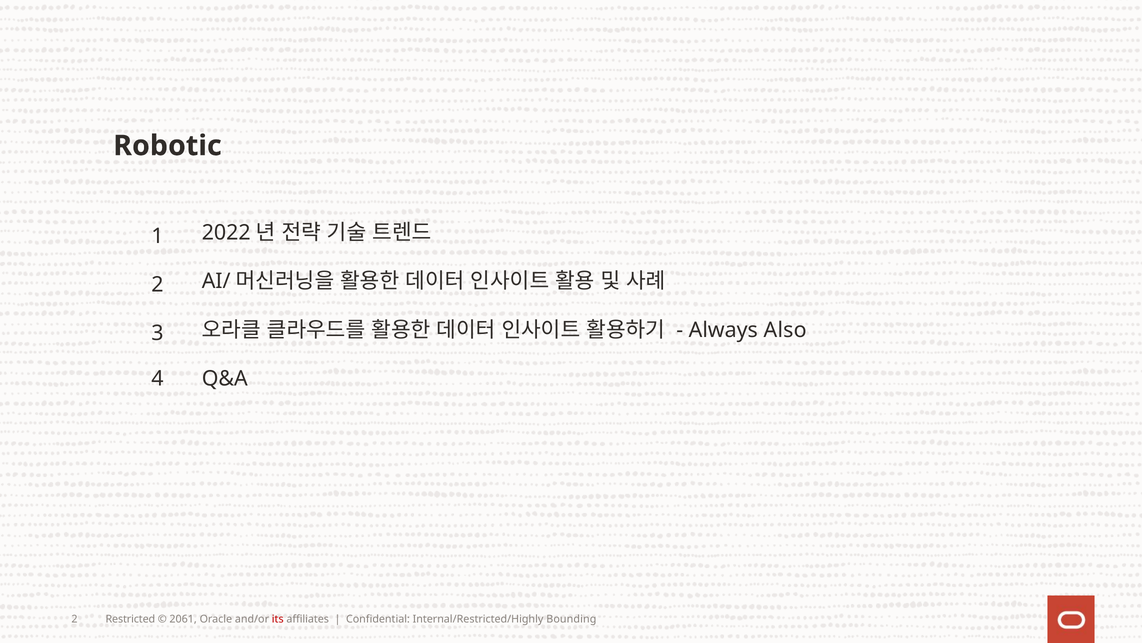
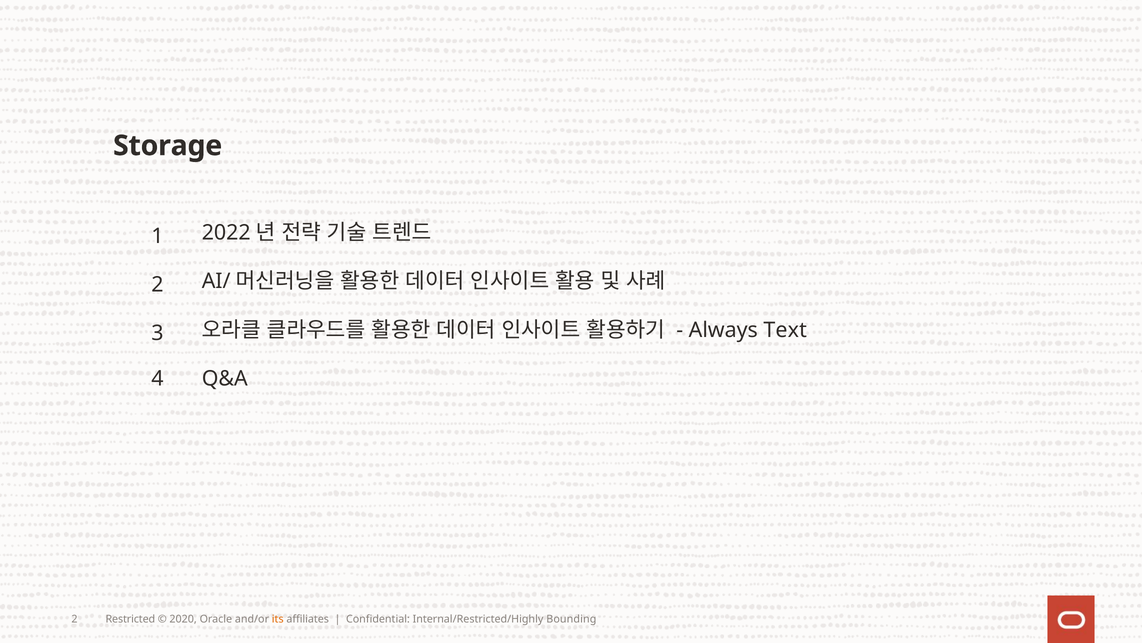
Robotic: Robotic -> Storage (168, 146)
Also: Also -> Text (785, 330)
2061: 2061 -> 2020 (183, 619)
its colour: red -> orange (278, 619)
